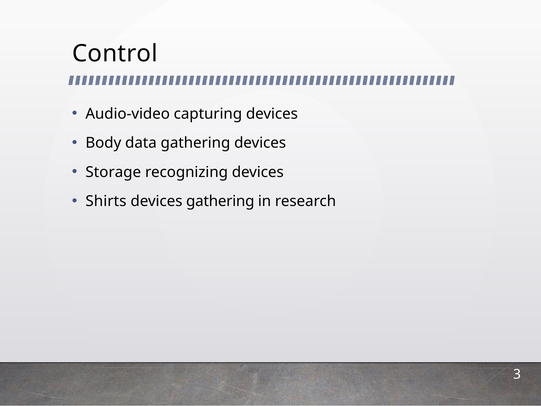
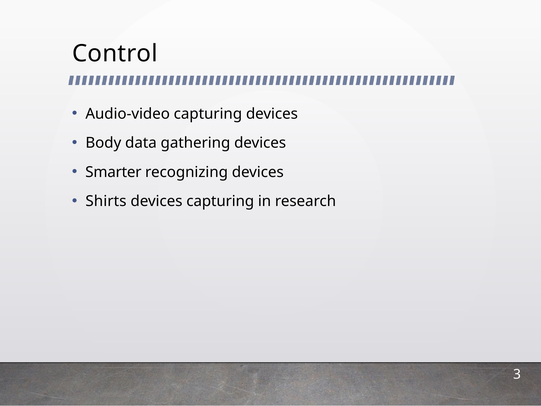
Storage: Storage -> Smarter (113, 172)
devices gathering: gathering -> capturing (220, 201)
